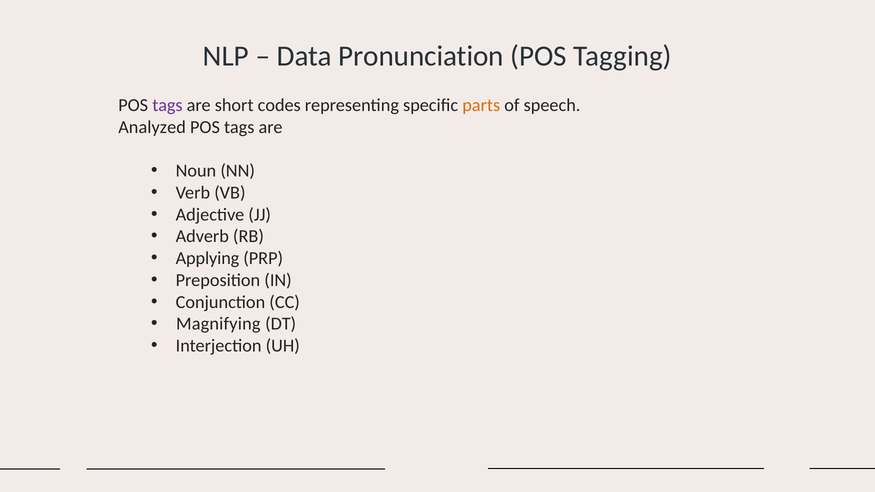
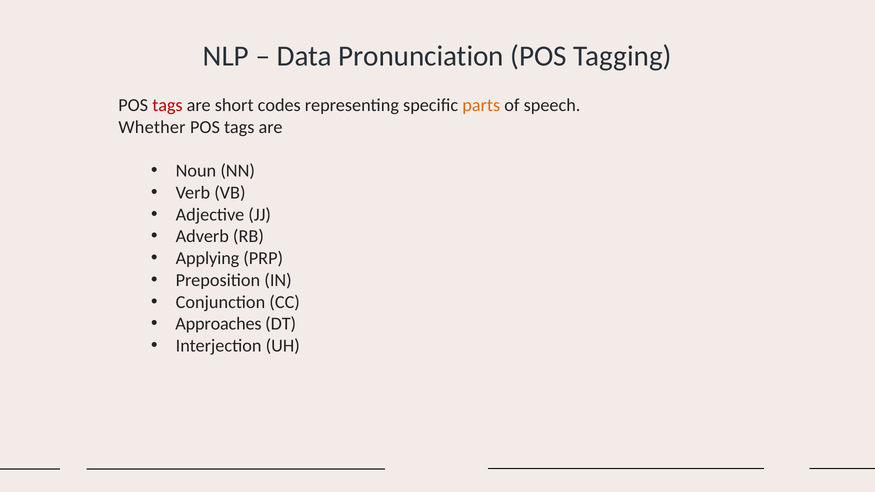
tags colour: purple -> red (167, 105)
Analyzed: Analyzed -> Whether (152, 127)
Magnifying: Magnifying -> Approaches (218, 324)
